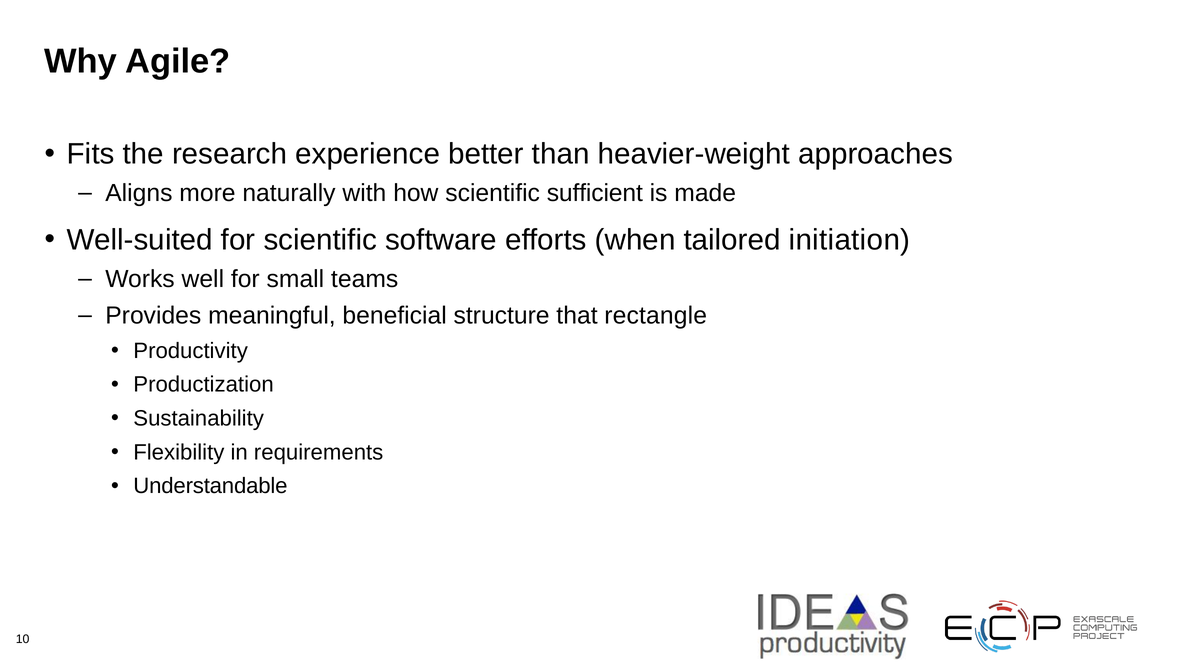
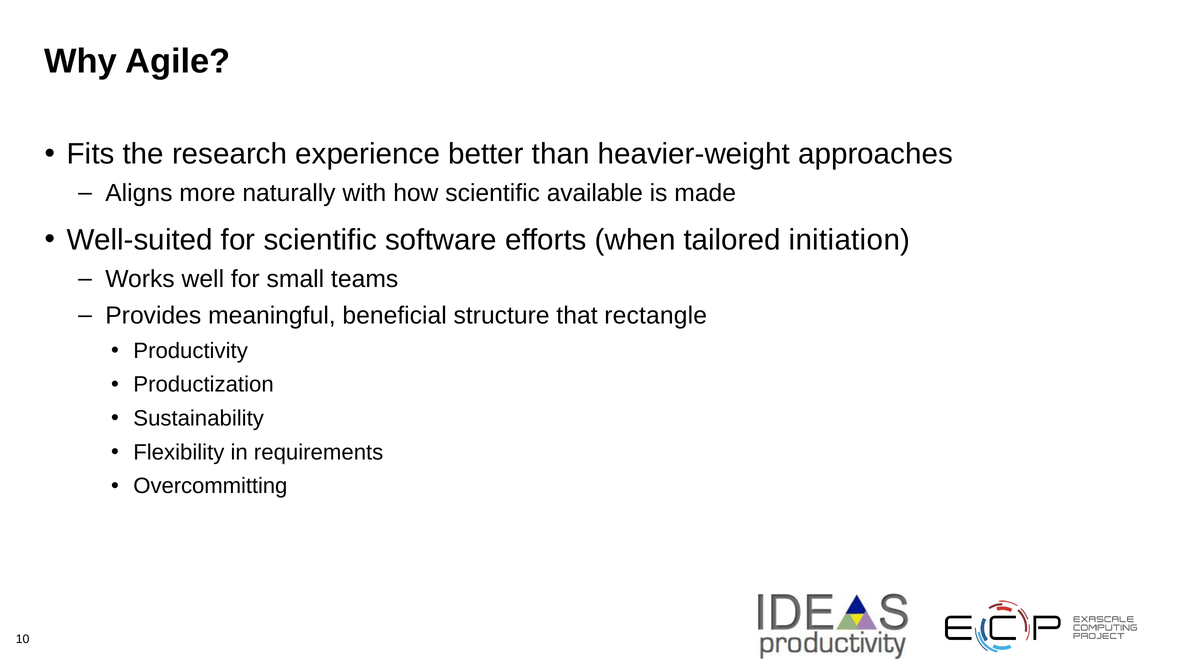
sufficient: sufficient -> available (595, 193)
Understandable: Understandable -> Overcommitting (210, 486)
